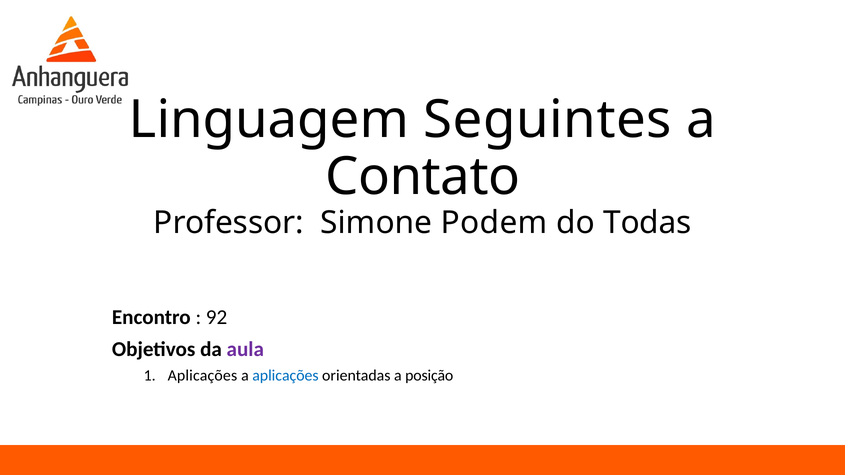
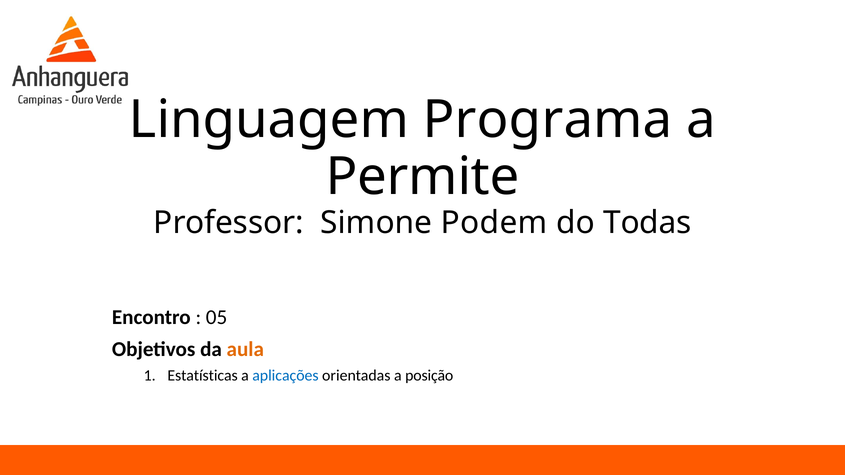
Seguintes: Seguintes -> Programa (548, 120)
Contato: Contato -> Permite (423, 177)
92: 92 -> 05 (217, 318)
aula colour: purple -> orange (245, 349)
Aplicações: Aplicações -> Estatísticas (203, 376)
